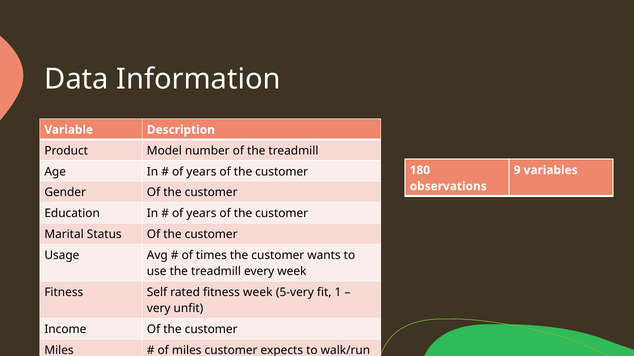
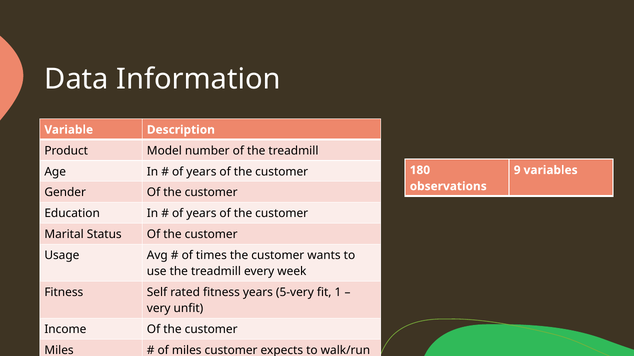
fitness week: week -> years (258, 293)
